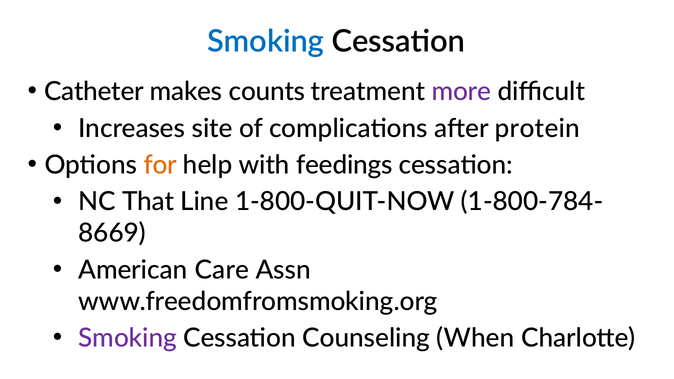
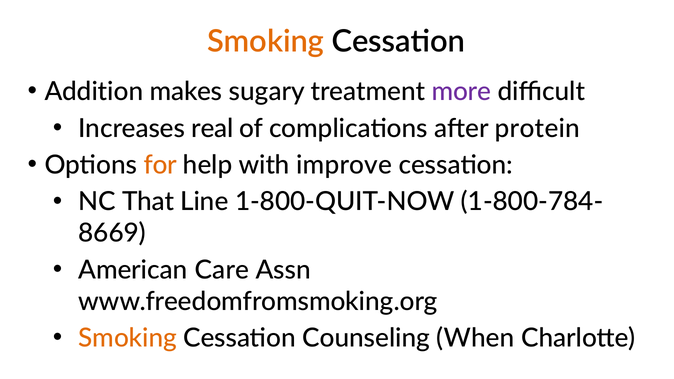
Smoking colour: blue -> orange (266, 42)
Catheter: Catheter -> Addition (94, 92)
counts: counts -> sugary (267, 92)
site: site -> real (212, 128)
feedings: feedings -> improve (344, 165)
Smoking colour: purple -> orange (128, 338)
